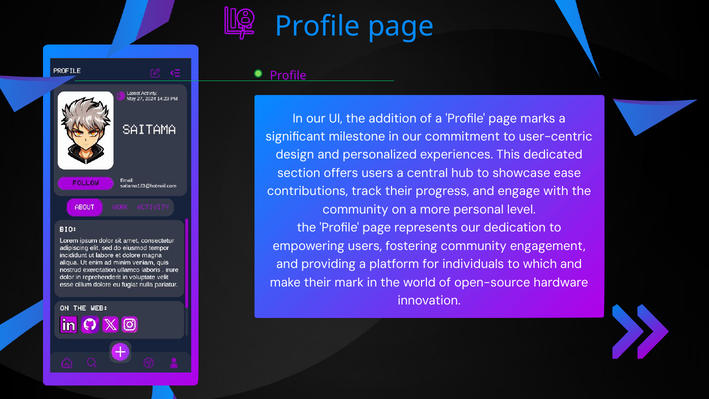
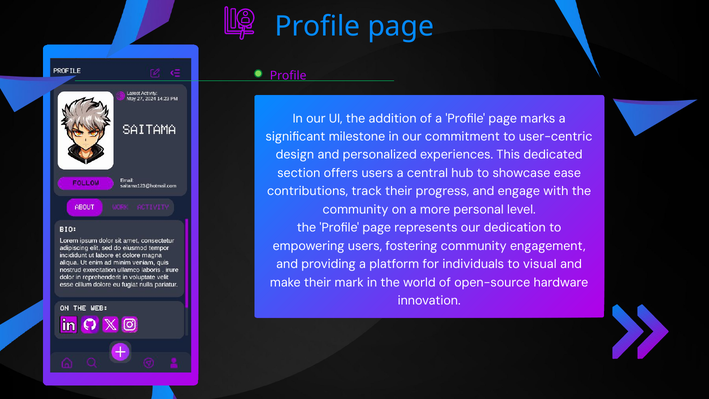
which: which -> visual (540, 264)
